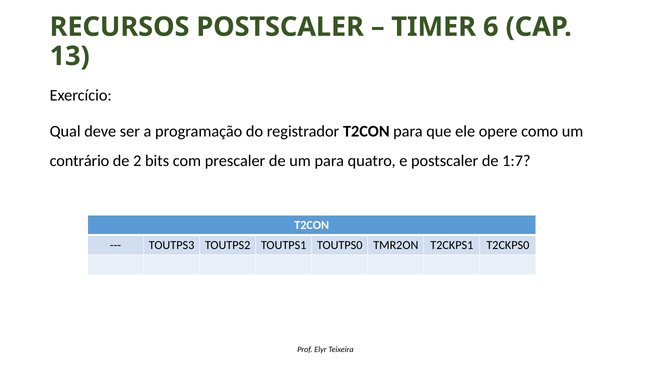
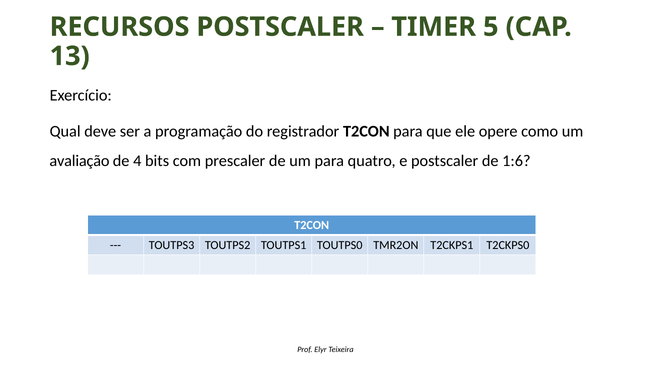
6: 6 -> 5 (491, 27)
contrário: contrário -> avaliação (79, 161)
2: 2 -> 4 (137, 161)
1:7: 1:7 -> 1:6 (516, 161)
